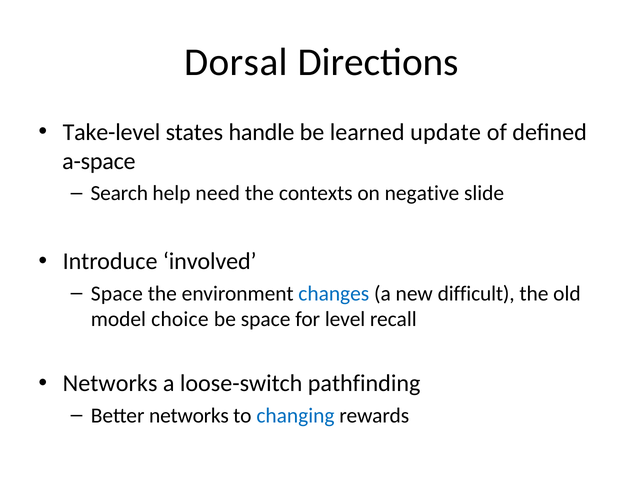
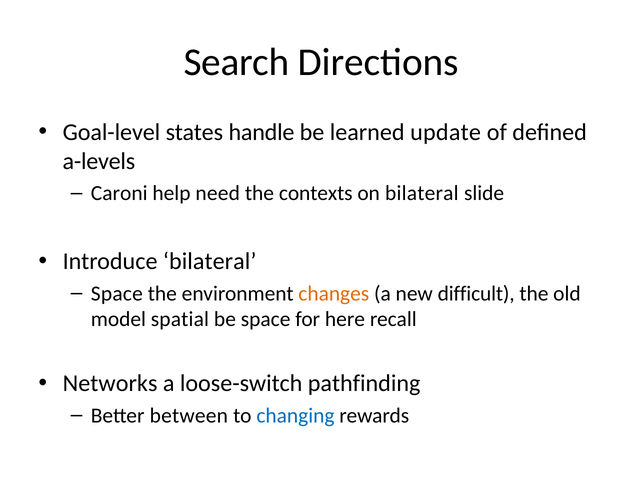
Dorsal: Dorsal -> Search (236, 62)
Take-level: Take-level -> Goal-level (111, 132)
a-space: a-space -> a-levels (99, 161)
Search: Search -> Caroni (119, 193)
on negative: negative -> bilateral (422, 193)
Introduce involved: involved -> bilateral (210, 261)
changes colour: blue -> orange (334, 293)
choice: choice -> spatial (180, 319)
level: level -> here (345, 319)
Better networks: networks -> between (189, 415)
